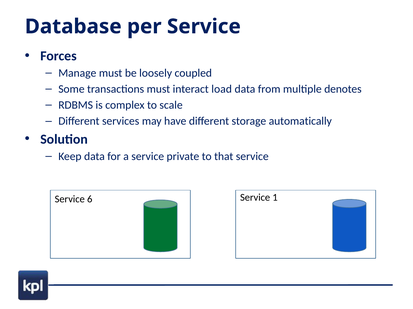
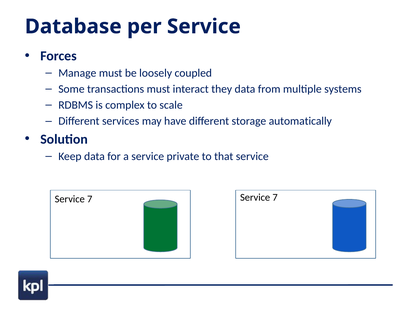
load: load -> they (222, 89)
denotes: denotes -> systems (343, 89)
6: 6 -> 7 (90, 200)
1: 1 -> 7 (275, 198)
